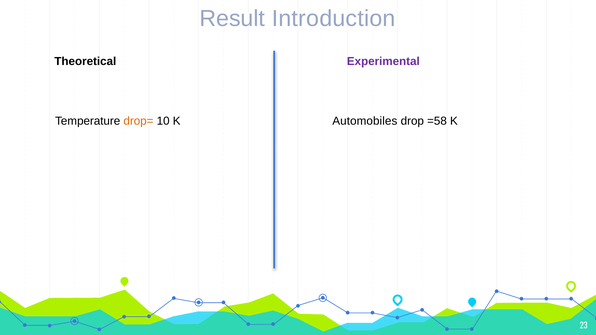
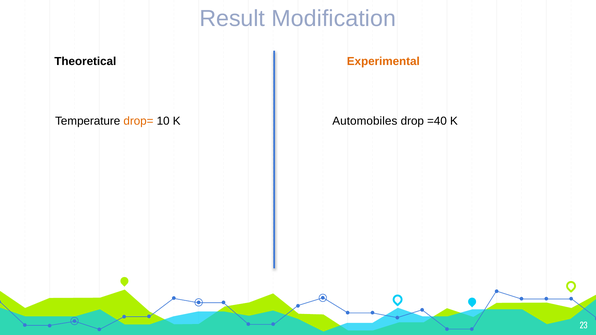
Introduction: Introduction -> Modification (334, 18)
Experimental colour: purple -> orange (383, 62)
=58: =58 -> =40 (437, 121)
